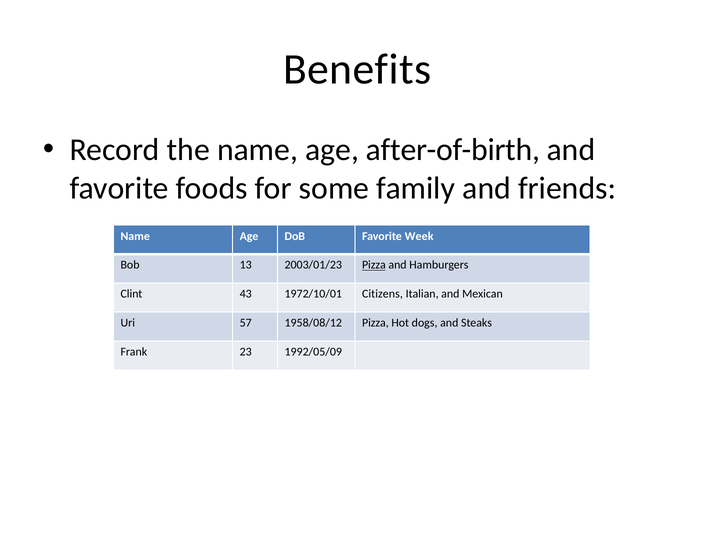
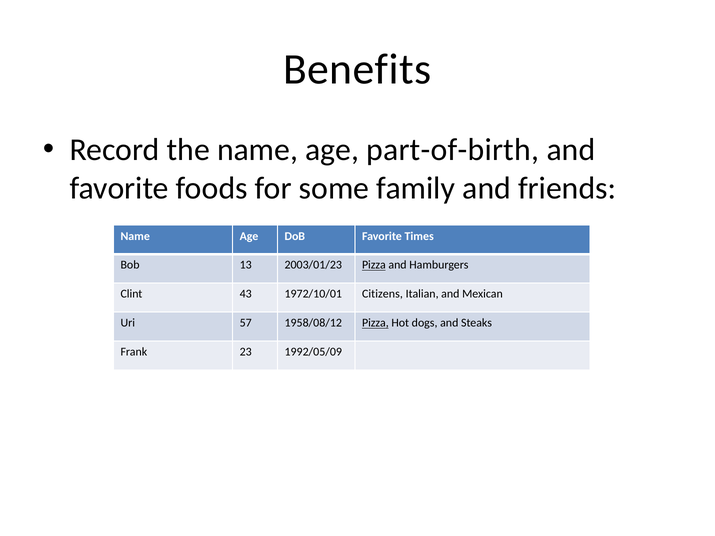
after-of-birth: after-of-birth -> part-of-birth (453, 150)
Week: Week -> Times (419, 236)
Pizza underline: none -> present (375, 323)
